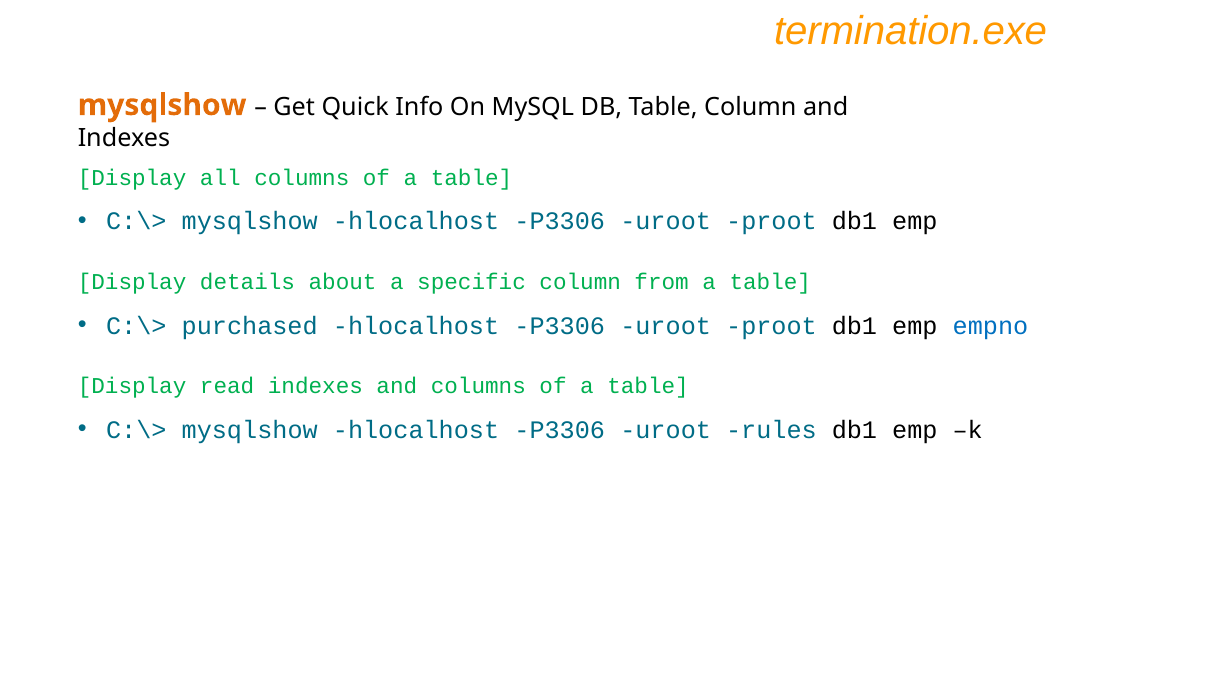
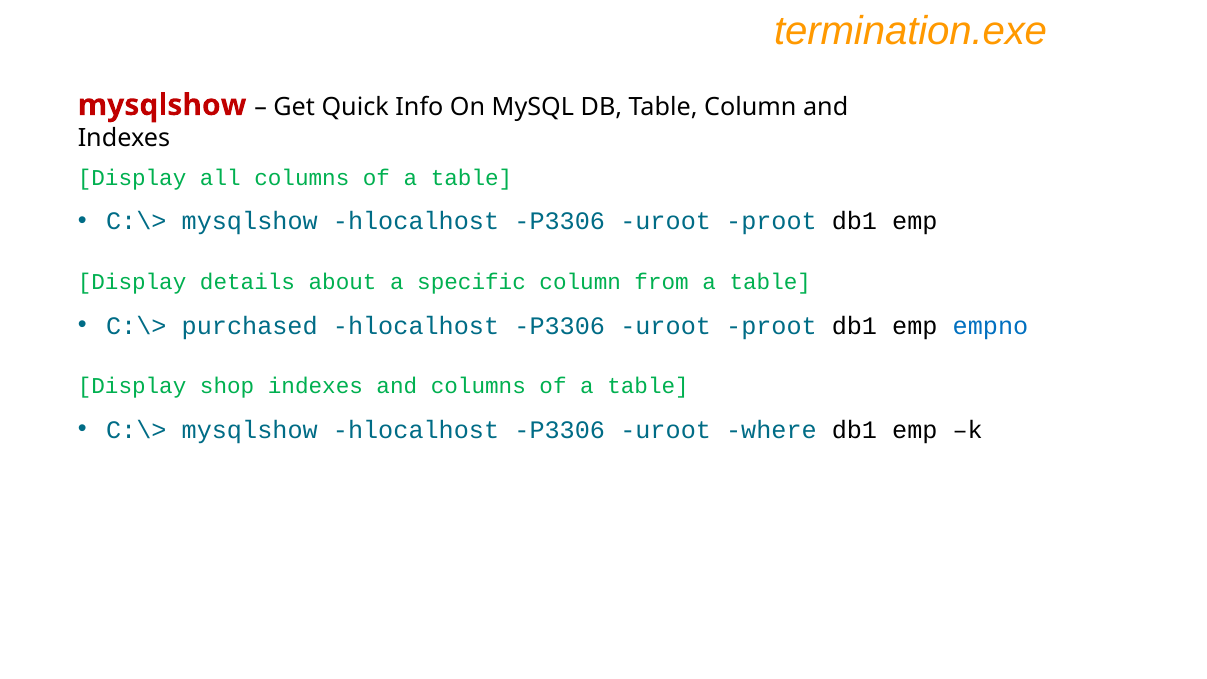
mysqlshow colour: orange -> red (162, 105)
read: read -> shop (227, 386)
rules: rules -> where (771, 430)
